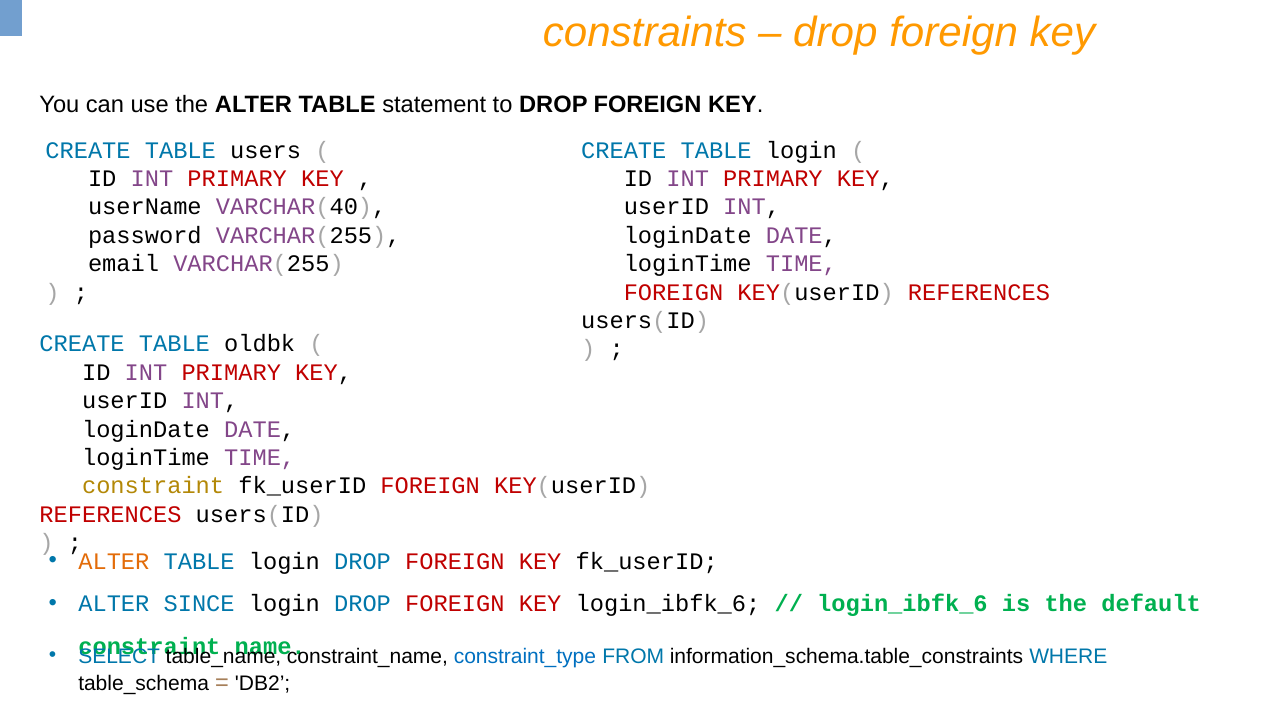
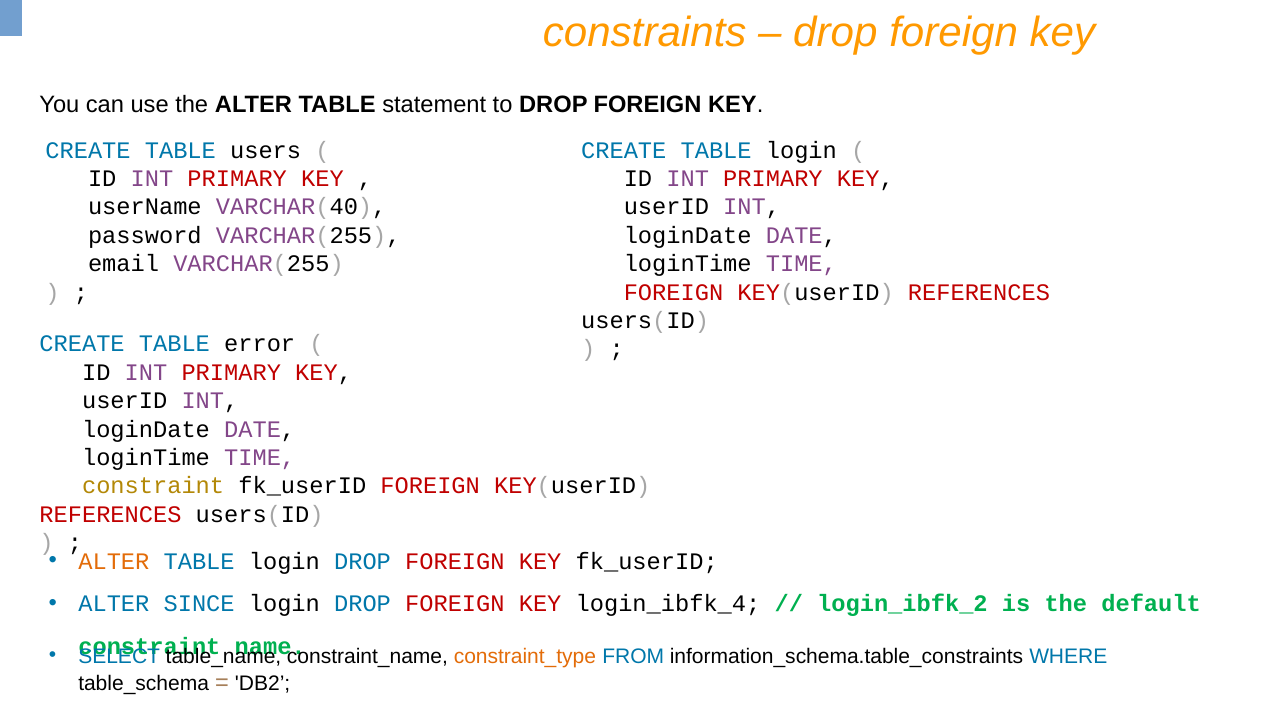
oldbk: oldbk -> error (260, 344)
KEY login_ibfk_6: login_ibfk_6 -> login_ibfk_4 (668, 604)
login_ibfk_6: login_ibfk_6 -> login_ibfk_2 (902, 604)
constraint_type colour: blue -> orange (525, 657)
